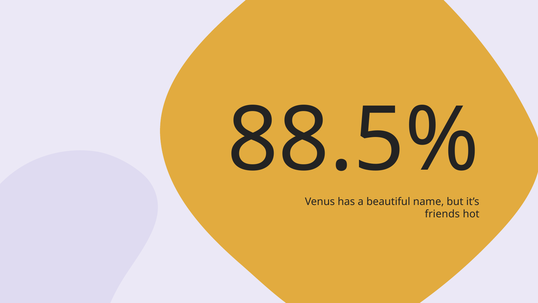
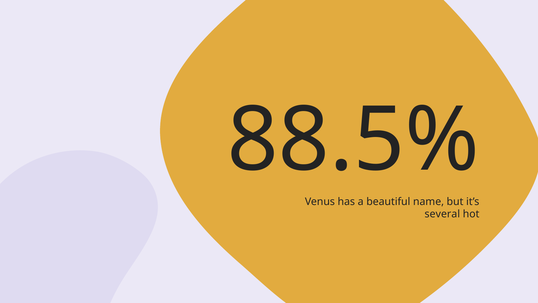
friends: friends -> several (442, 214)
